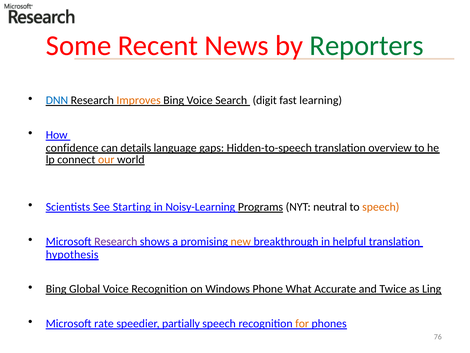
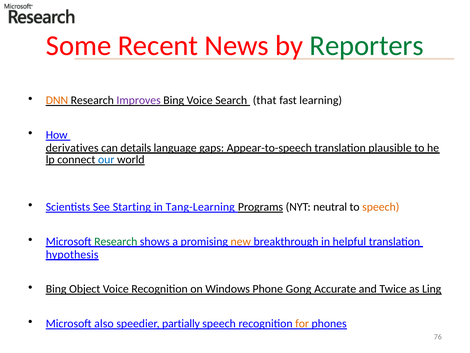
DNN colour: blue -> orange (57, 100)
Improves colour: orange -> purple (139, 100)
digit: digit -> that (265, 100)
confidence: confidence -> derivatives (72, 148)
Hidden-to-speech: Hidden-to-speech -> Appear-to-speech (269, 148)
overview: overview -> plausible (390, 148)
our colour: orange -> blue (106, 159)
Noisy-Learning: Noisy-Learning -> Tang-Learning (200, 207)
Research colour: purple -> green (116, 241)
Global: Global -> Object (85, 289)
What: What -> Gong (299, 289)
rate: rate -> also (104, 323)
